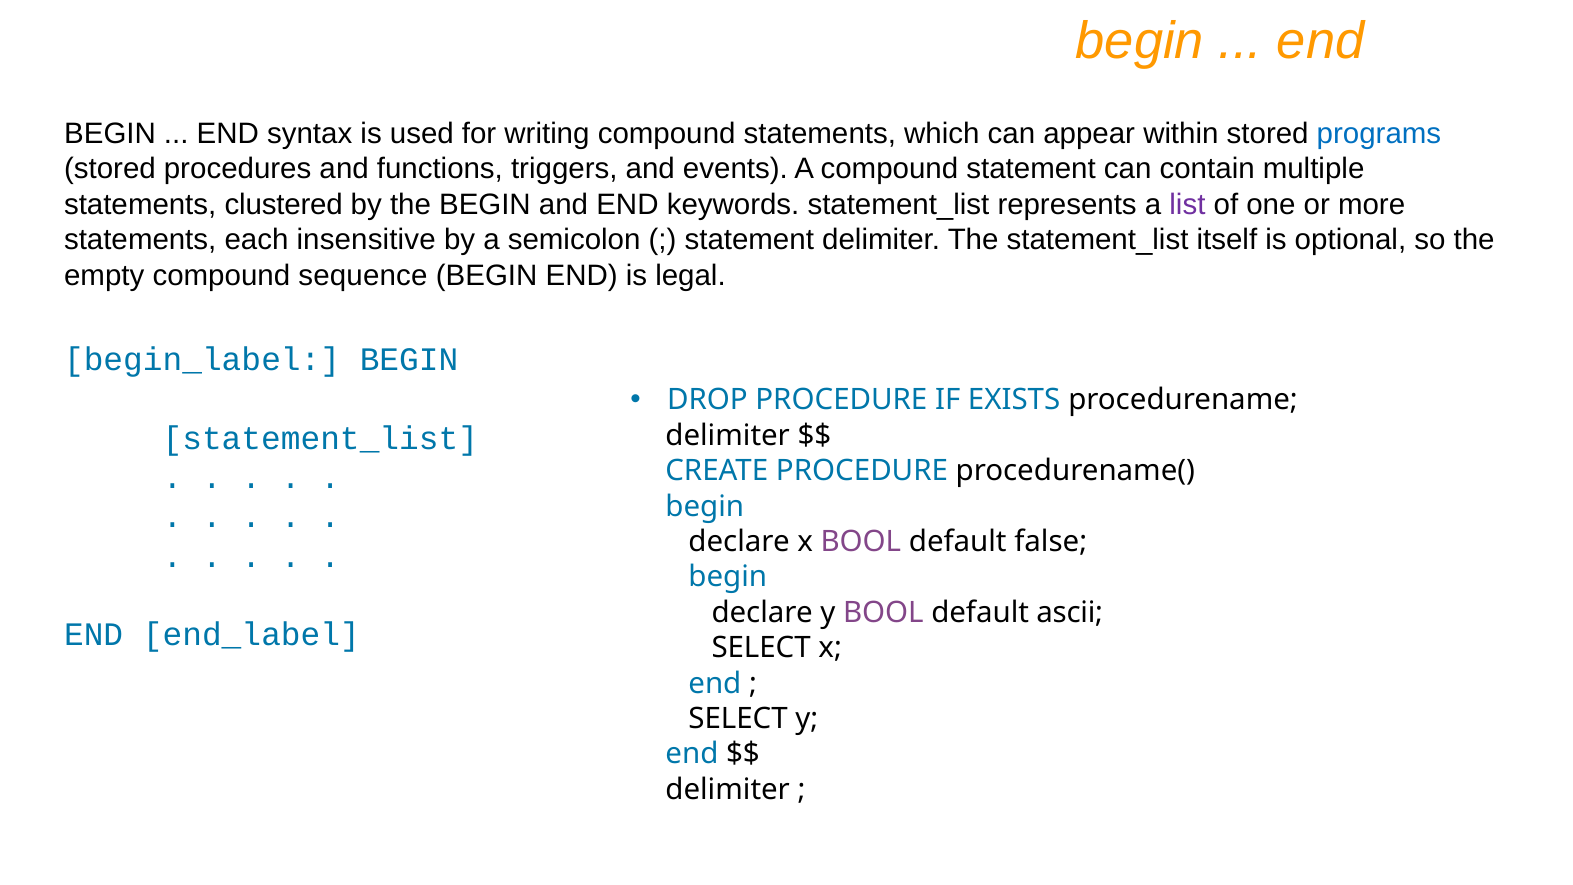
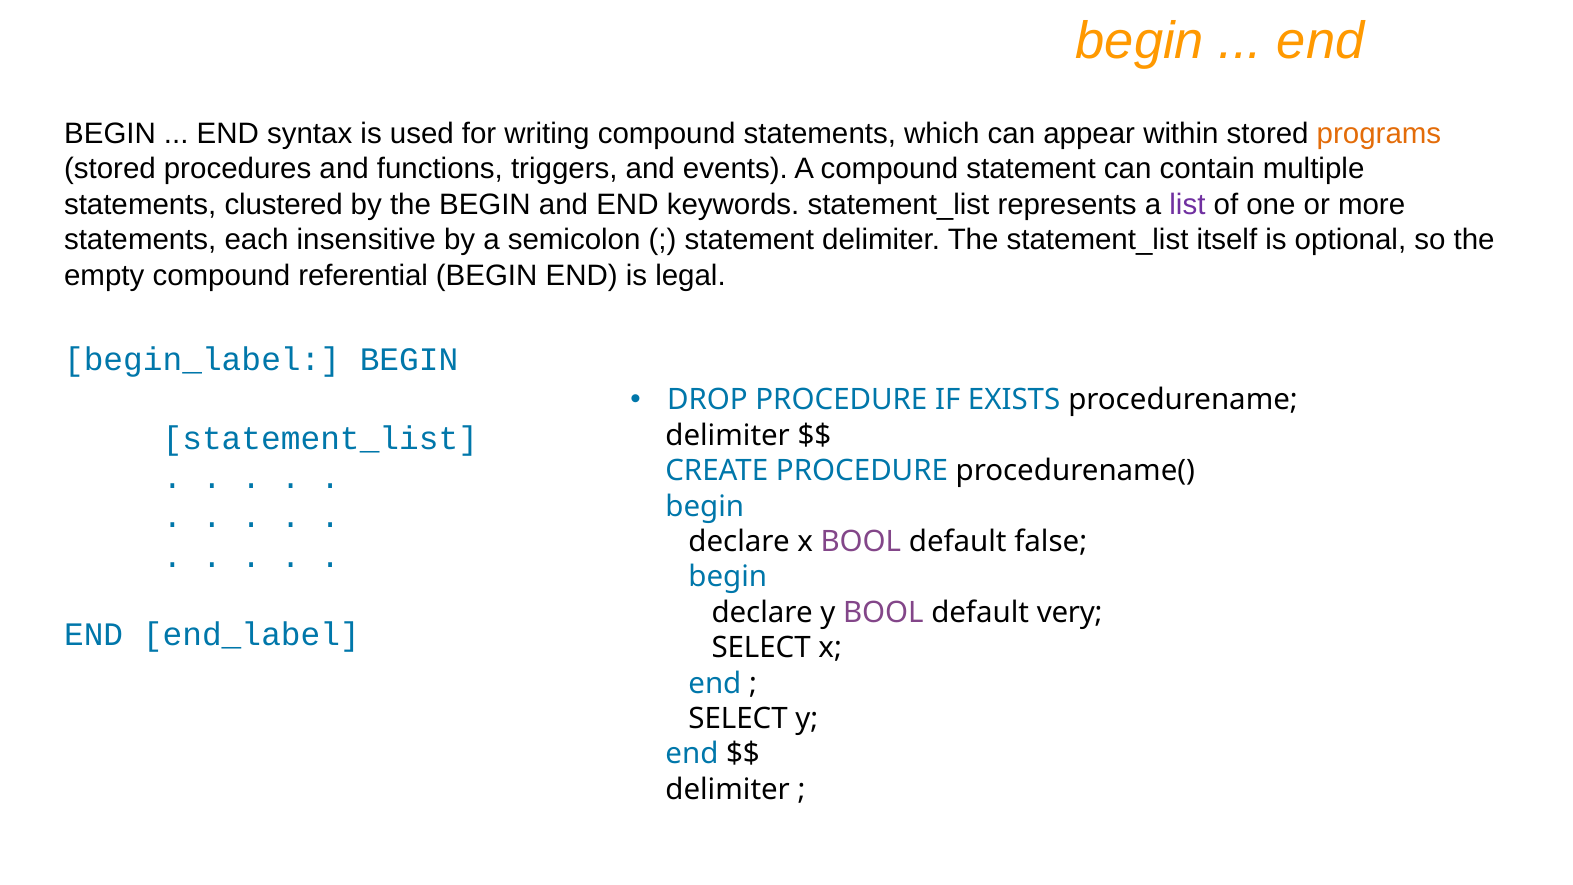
programs colour: blue -> orange (1379, 134)
sequence: sequence -> referential (363, 275)
ascii: ascii -> very (1070, 612)
